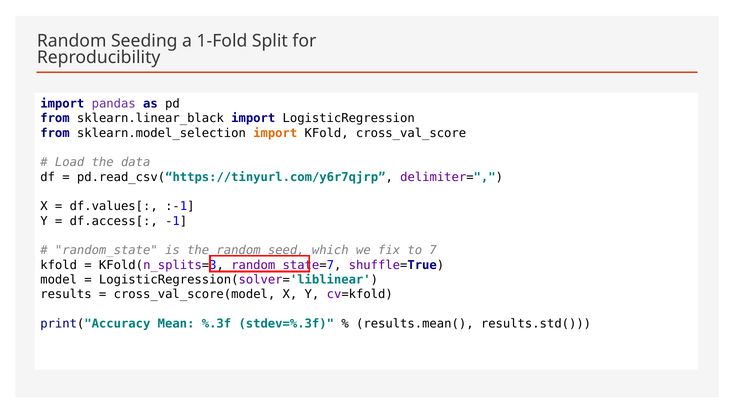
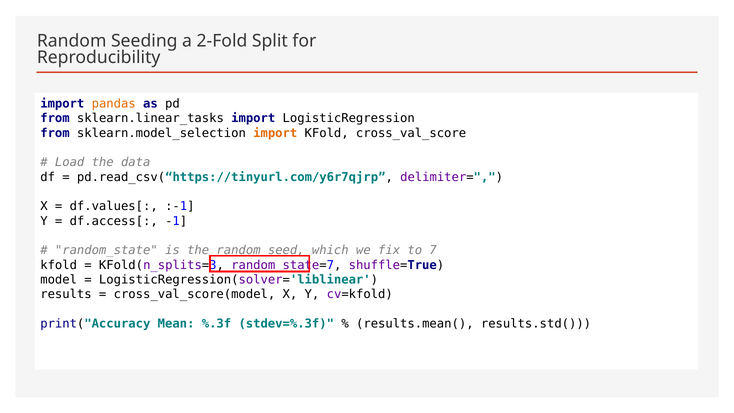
1-Fold: 1-Fold -> 2-Fold (222, 41)
pandas colour: purple -> orange (114, 104)
sklearn.linear_black: sklearn.linear_black -> sklearn.linear_tasks (150, 118)
